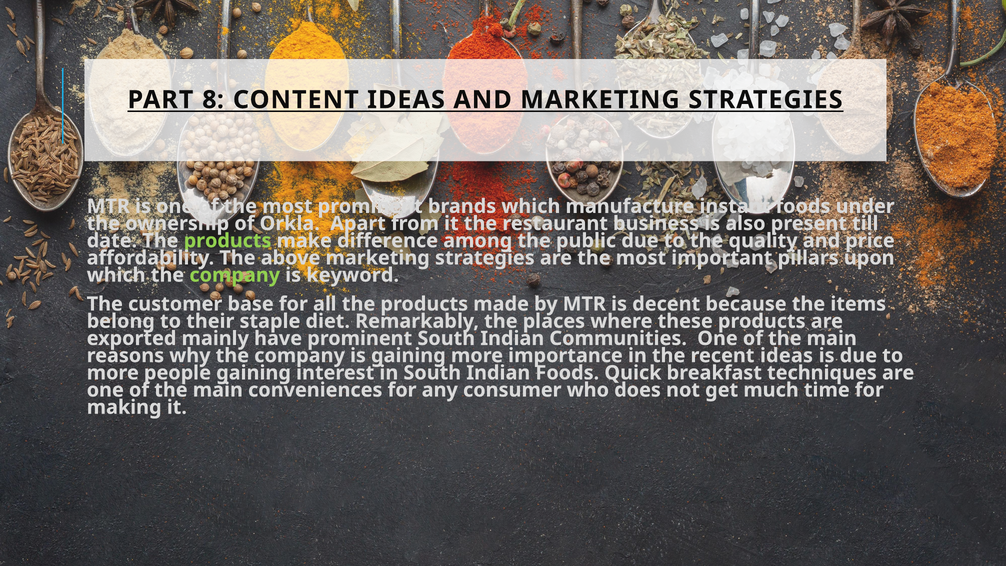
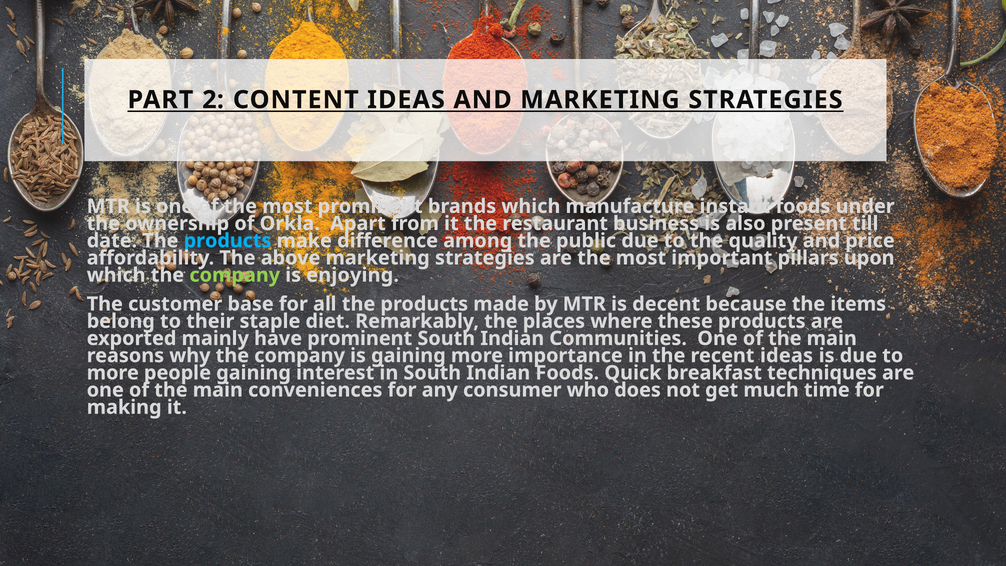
8: 8 -> 2 (213, 100)
products colour: light green -> light blue (228, 241)
keyword: keyword -> enjoying (353, 275)
